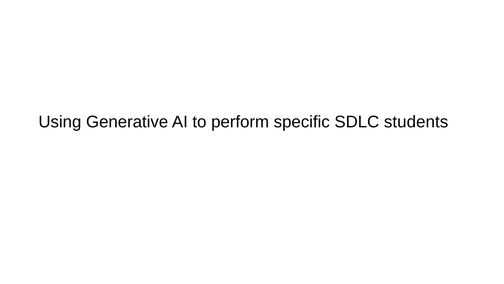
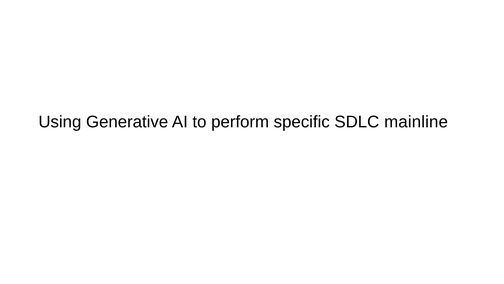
students: students -> mainline (416, 122)
